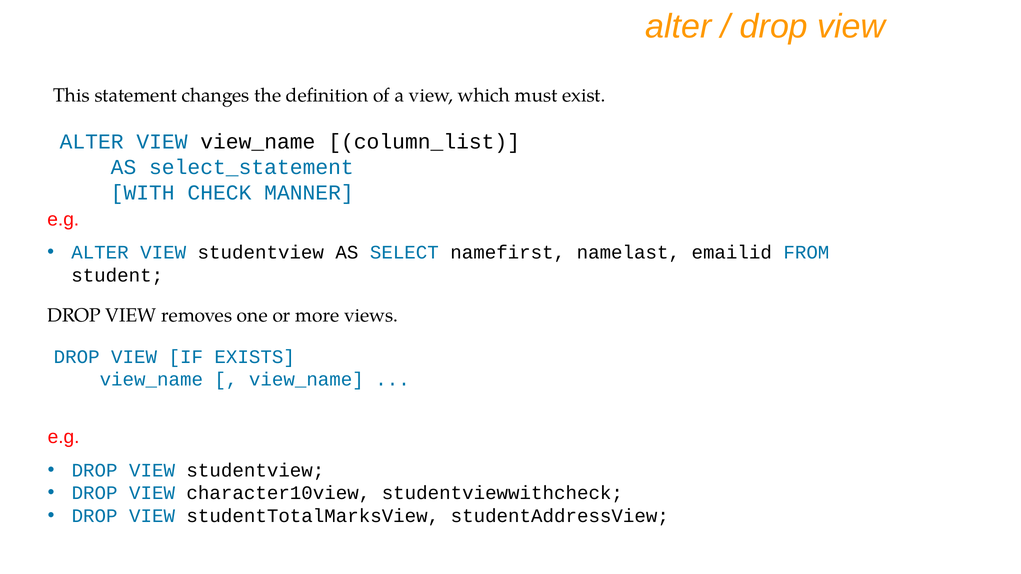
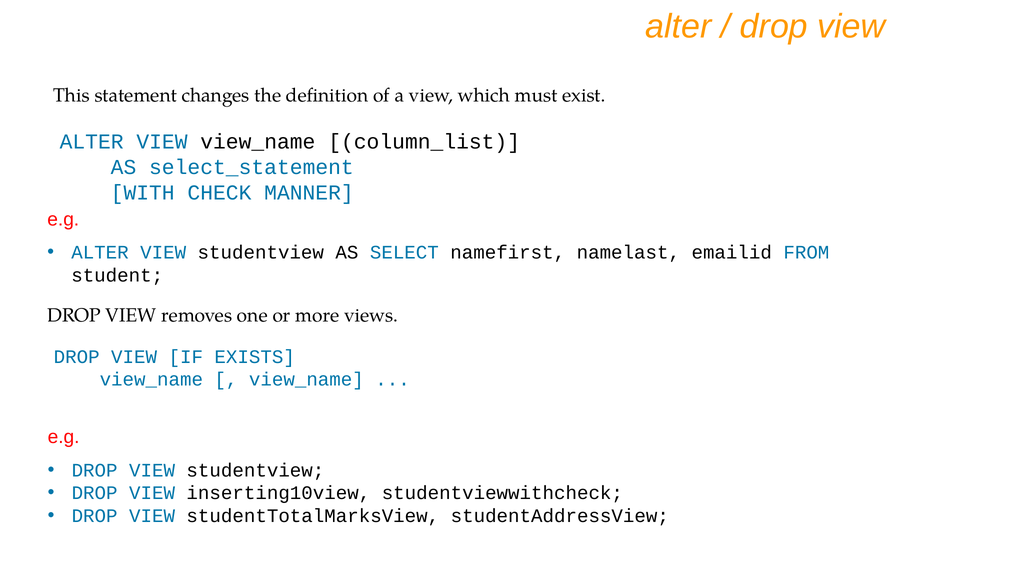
character10view: character10view -> inserting10view (278, 493)
